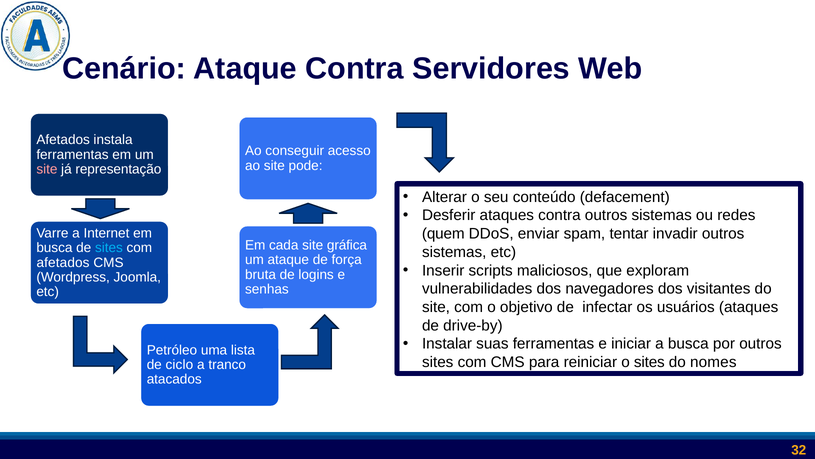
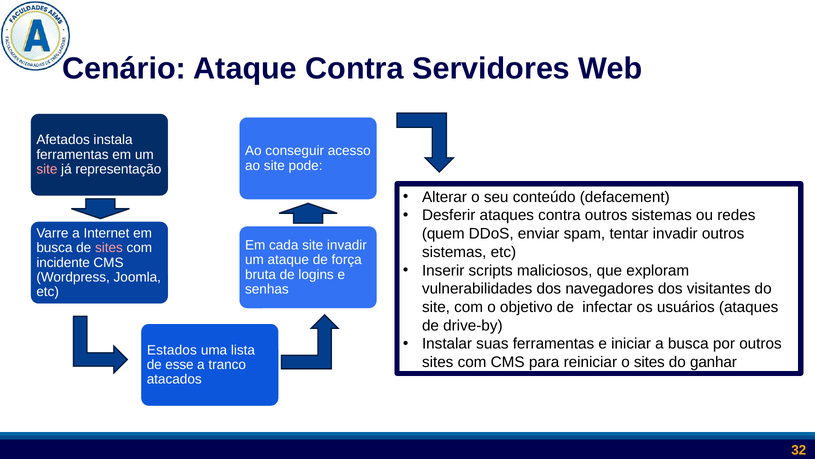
site gráfica: gráfica -> invadir (347, 245)
sites colour: light blue -> pink (109, 248)
afetados: afetados -> incidente (63, 262)
Petróleo: Petróleo -> Estados (172, 350)
nomes: nomes -> ganhar (713, 362)
ciclo: ciclo -> esse (179, 364)
